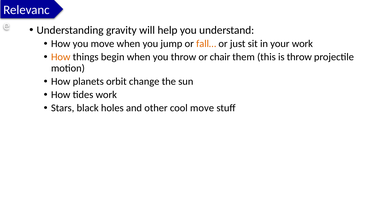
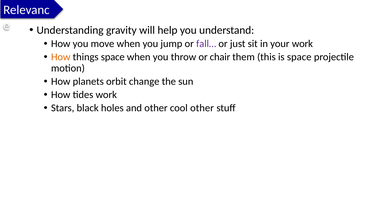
fall… colour: orange -> purple (206, 44)
things begin: begin -> space (113, 57)
is throw: throw -> space (299, 57)
cool move: move -> other (202, 108)
